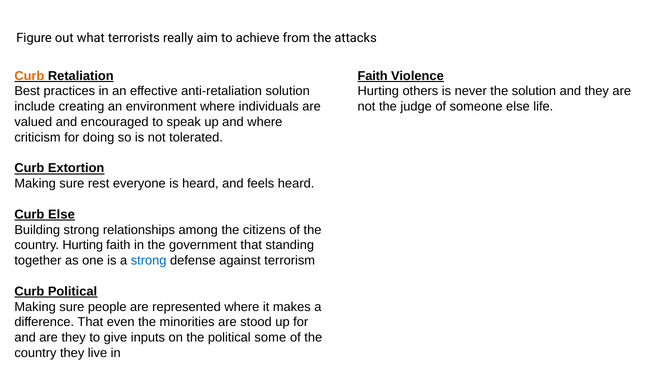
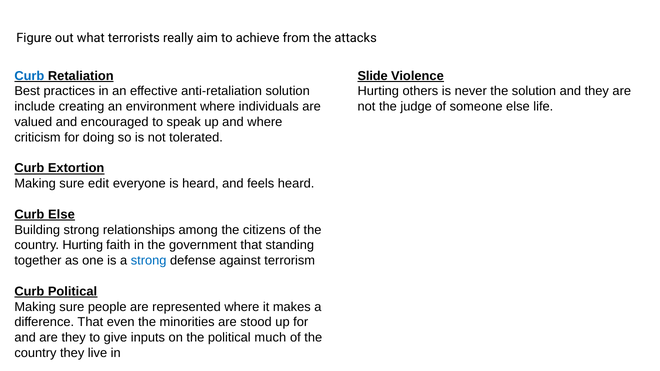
Curb colour: orange -> blue (29, 76)
Faith: Faith -> Slide (373, 76)
rest: rest -> edit (99, 184)
some: some -> much (270, 338)
